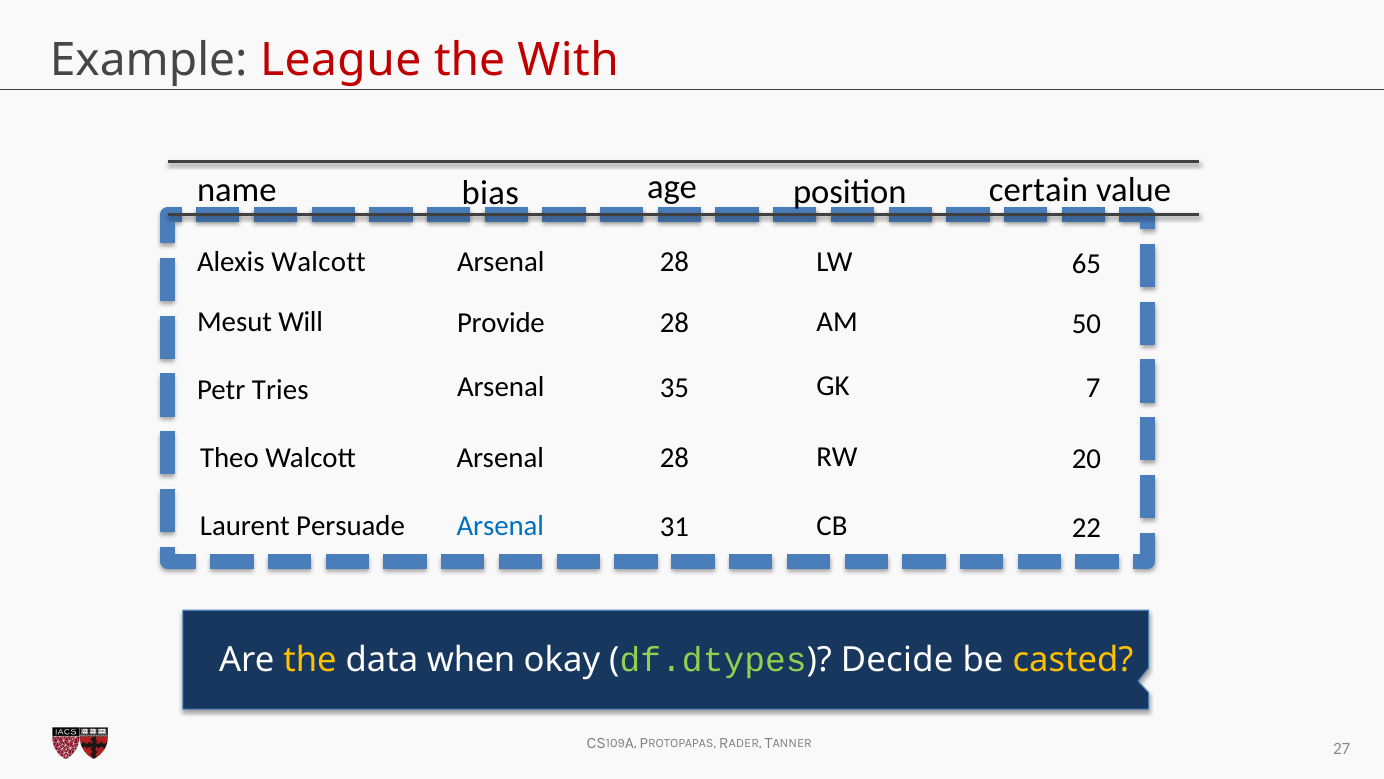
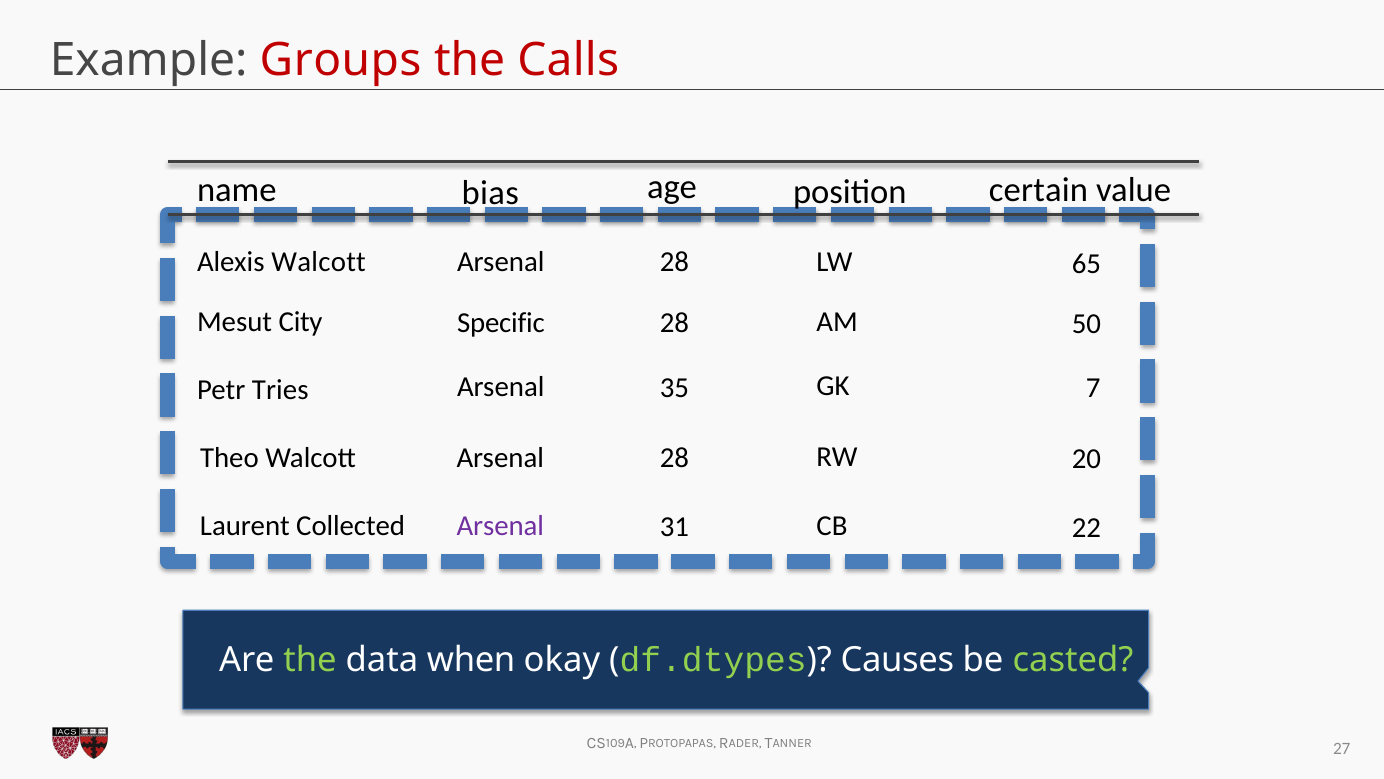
League: League -> Groups (341, 61)
With: With -> Calls (568, 61)
Will: Will -> City (301, 322)
Provide: Provide -> Specific (501, 323)
Persuade: Persuade -> Collected (351, 526)
Arsenal colour: blue -> purple (500, 526)
the colour: yellow -> light green (310, 659)
Decide: Decide -> Causes (897, 659)
casted colour: yellow -> light green (1073, 659)
